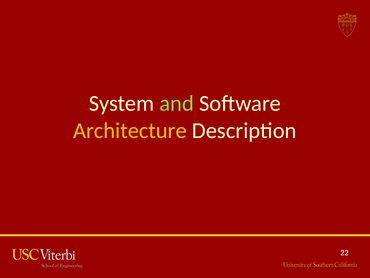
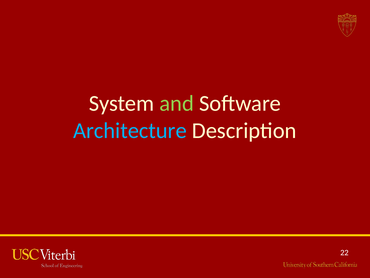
Architecture colour: yellow -> light blue (130, 130)
